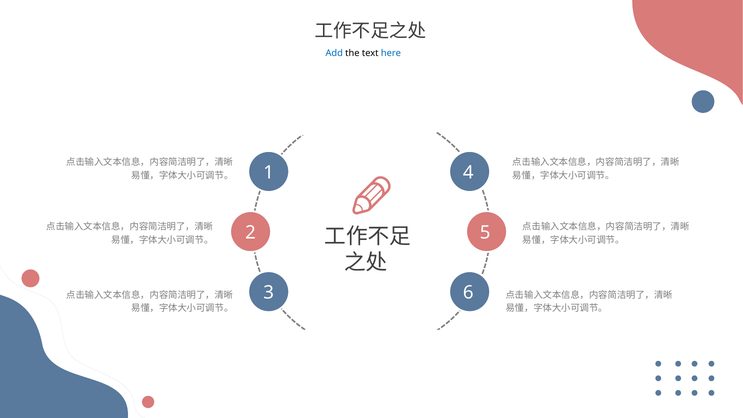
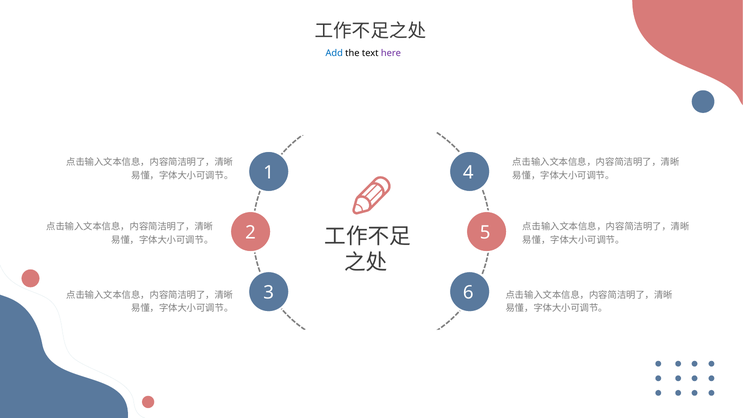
here colour: blue -> purple (391, 53)
